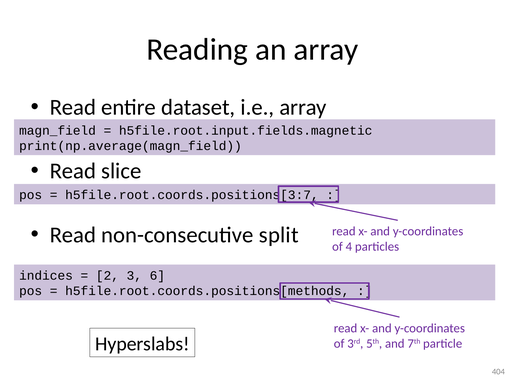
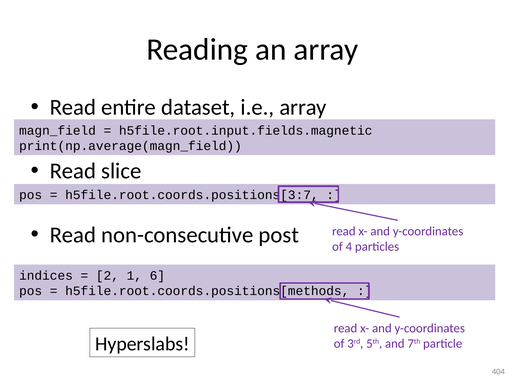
split: split -> post (279, 235)
3: 3 -> 1 (134, 276)
